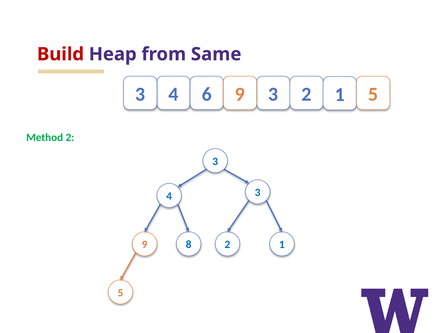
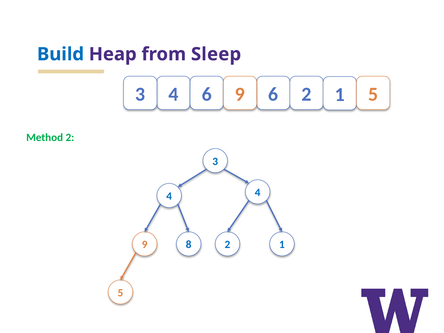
Build colour: red -> blue (60, 54)
Same: Same -> Sleep (216, 54)
6 3: 3 -> 6 (273, 94)
4 3: 3 -> 4 (258, 193)
